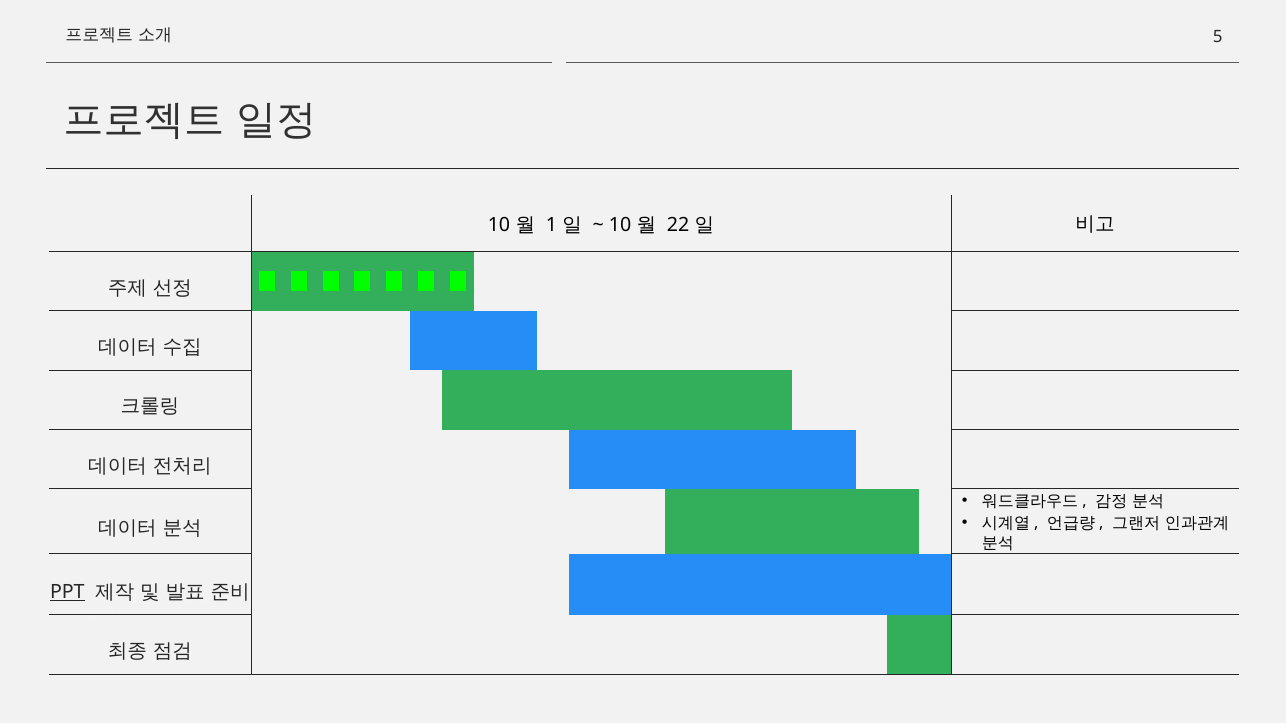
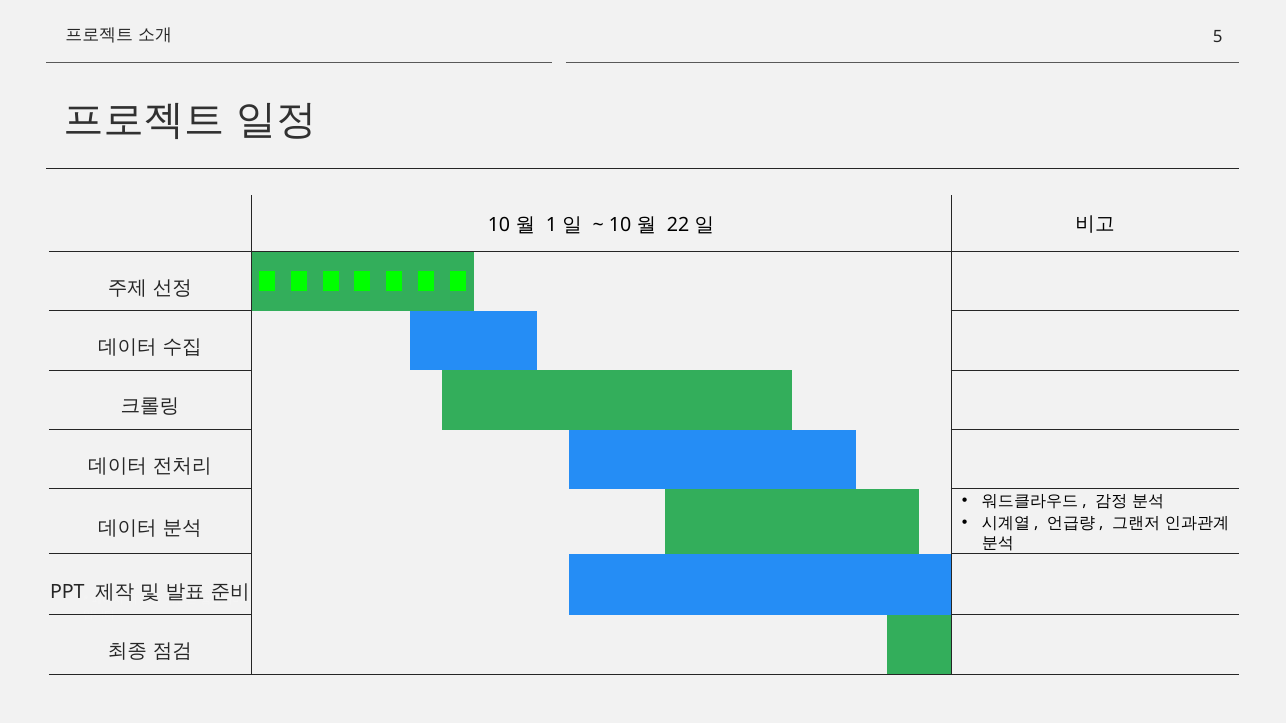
PPT underline: present -> none (67, 593)
